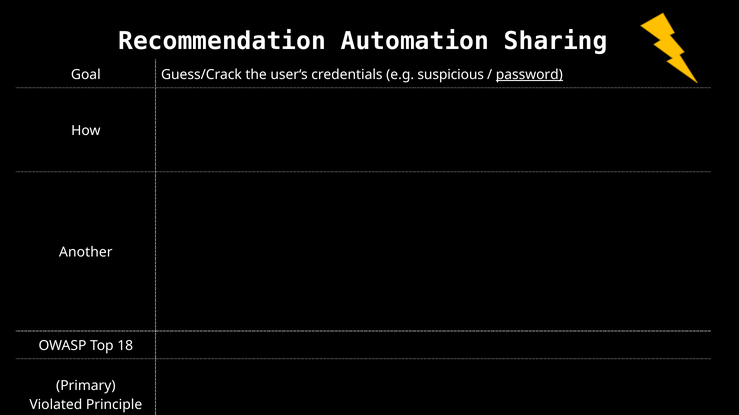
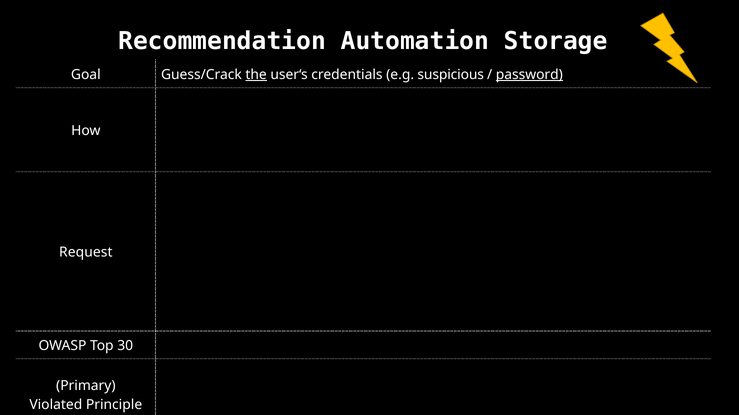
Sharing: Sharing -> Storage (556, 41)
the underline: none -> present (256, 75)
Another: Another -> Request (86, 253)
18: 18 -> 30 (125, 346)
